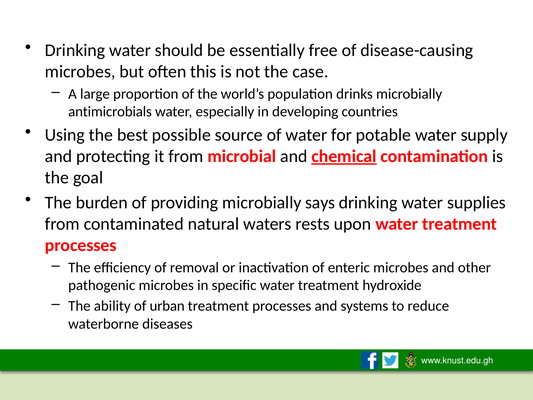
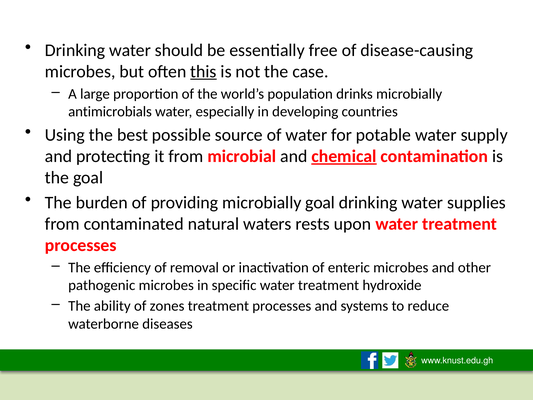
this underline: none -> present (203, 72)
microbially says: says -> goal (320, 202)
urban: urban -> zones (167, 306)
